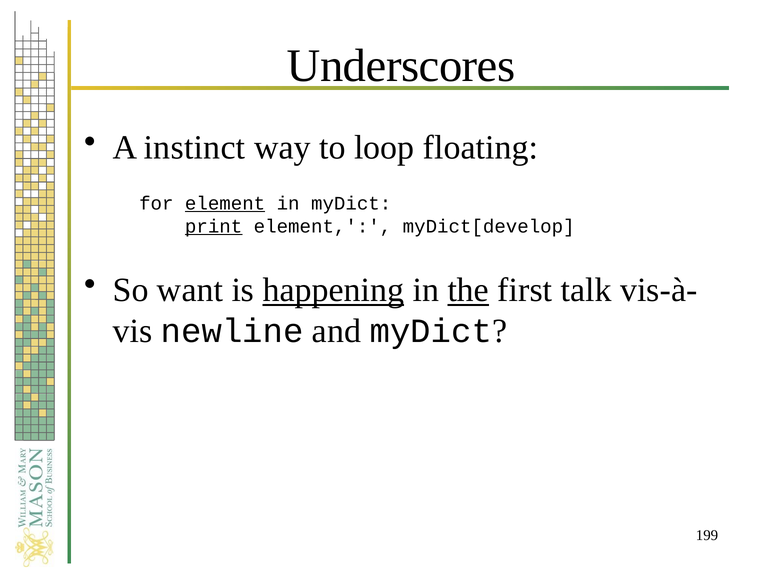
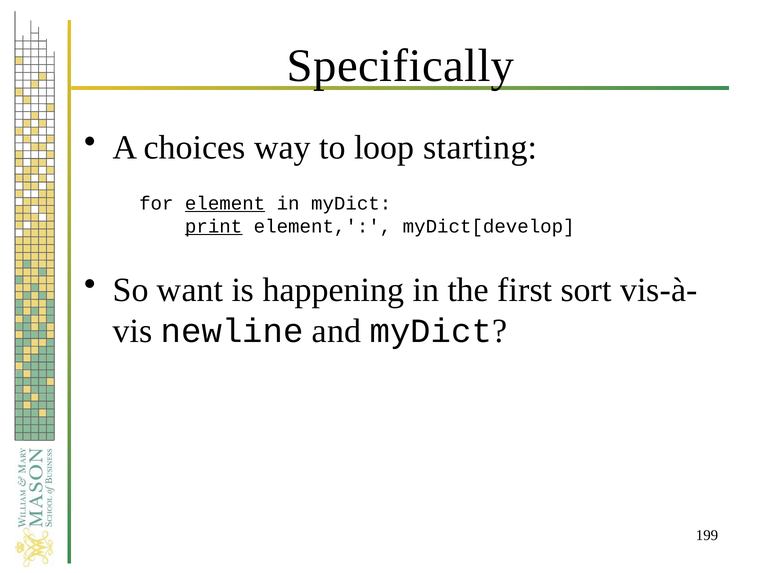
Underscores: Underscores -> Specifically (401, 66)
instinct: instinct -> choices (195, 148)
floating: floating -> starting (480, 148)
happening underline: present -> none (333, 290)
the underline: present -> none (468, 290)
talk: talk -> sort (586, 290)
